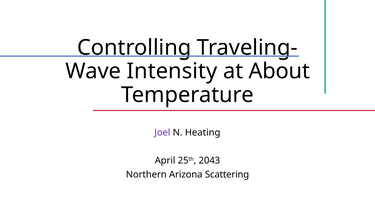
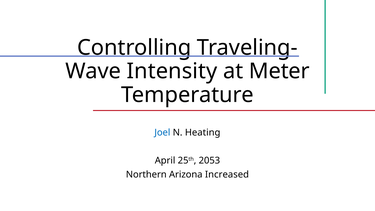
About: About -> Meter (279, 71)
Joel colour: purple -> blue (162, 132)
2043: 2043 -> 2053 (209, 160)
Scattering: Scattering -> Increased (227, 174)
